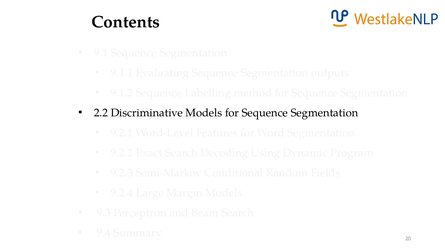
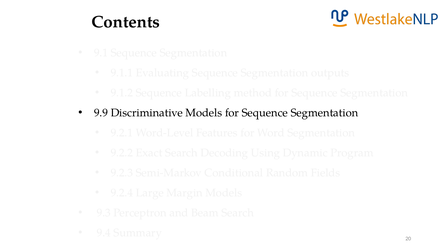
2.2: 2.2 -> 9.9 (101, 113)
